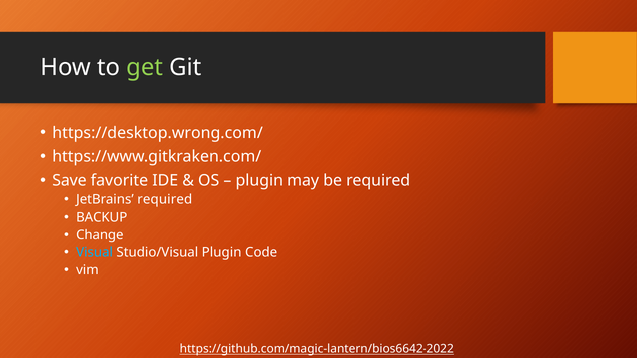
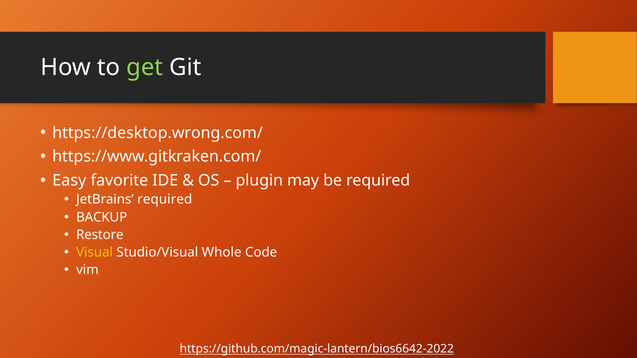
Save: Save -> Easy (69, 181)
Change: Change -> Restore (100, 235)
Visual colour: light blue -> yellow (95, 253)
Studio/Visual Plugin: Plugin -> Whole (222, 253)
